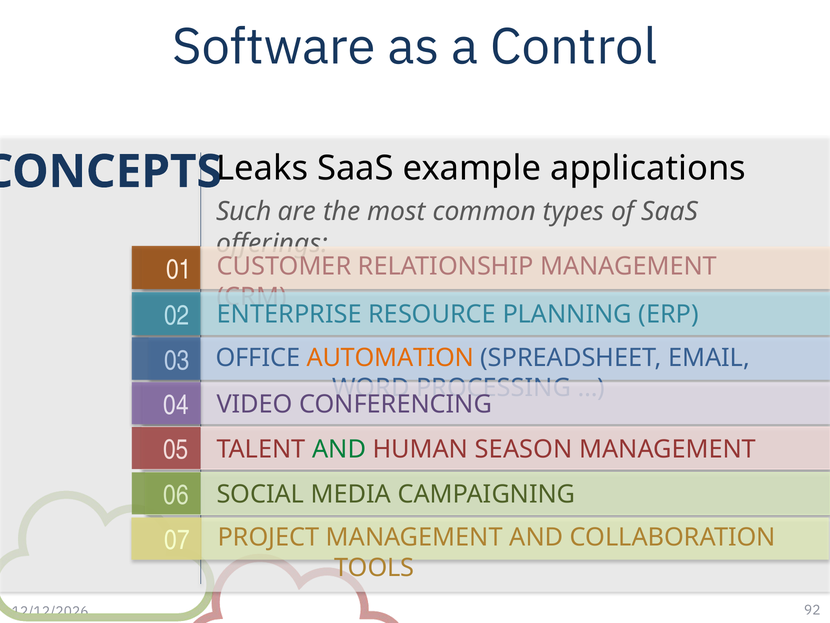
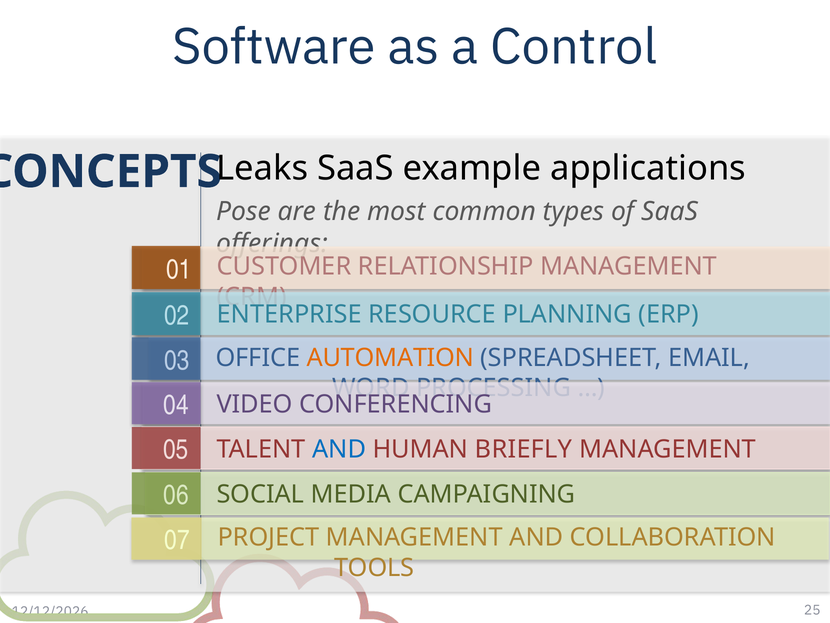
Such: Such -> Pose (244, 211)
AND colour: green -> blue (339, 449)
SEASON: SEASON -> BRIEFLY (524, 449)
92: 92 -> 25 (812, 610)
